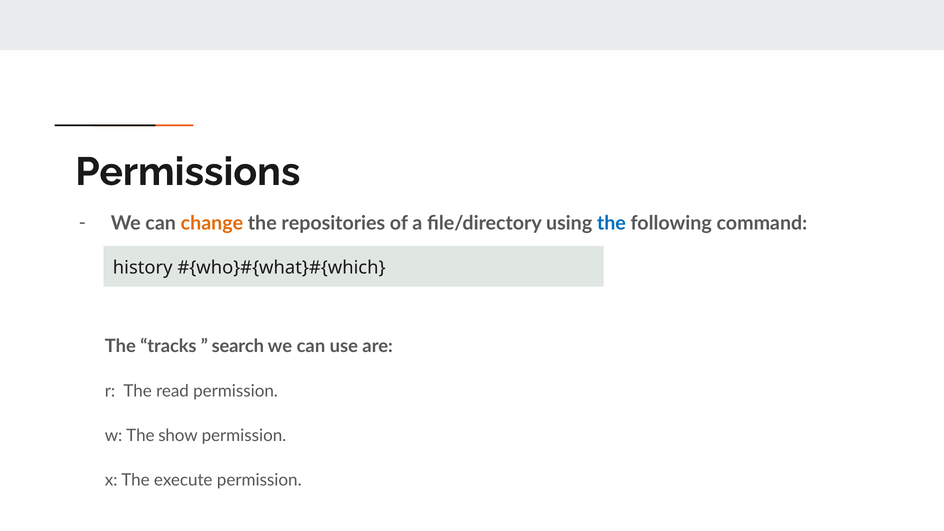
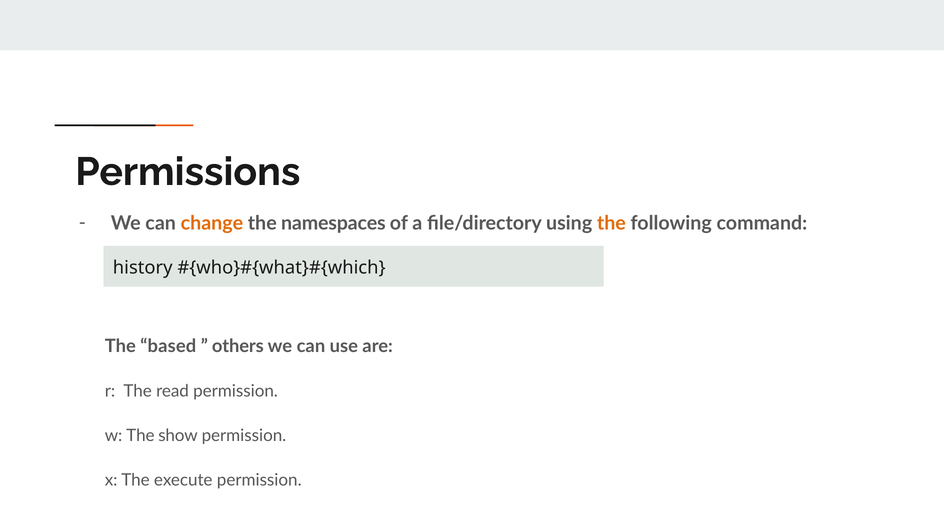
repositories: repositories -> namespaces (333, 223)
the colour: blue -> orange (611, 223)
tracks: tracks -> based (168, 346)
search: search -> others (238, 346)
